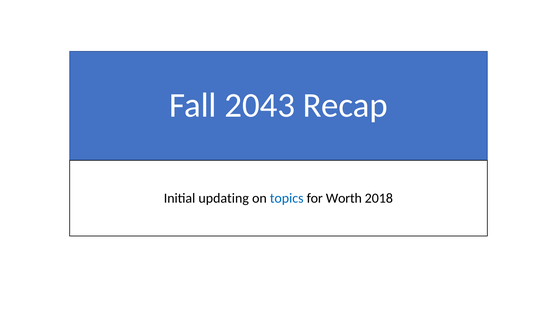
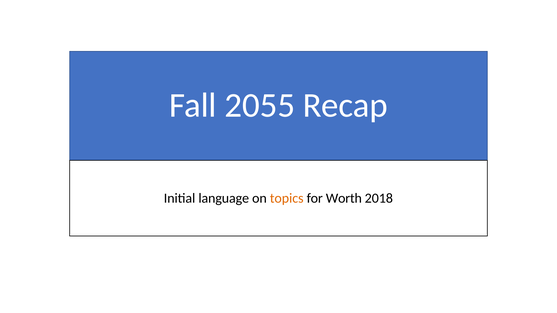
2043: 2043 -> 2055 (260, 106)
updating: updating -> language (224, 198)
topics colour: blue -> orange (287, 198)
